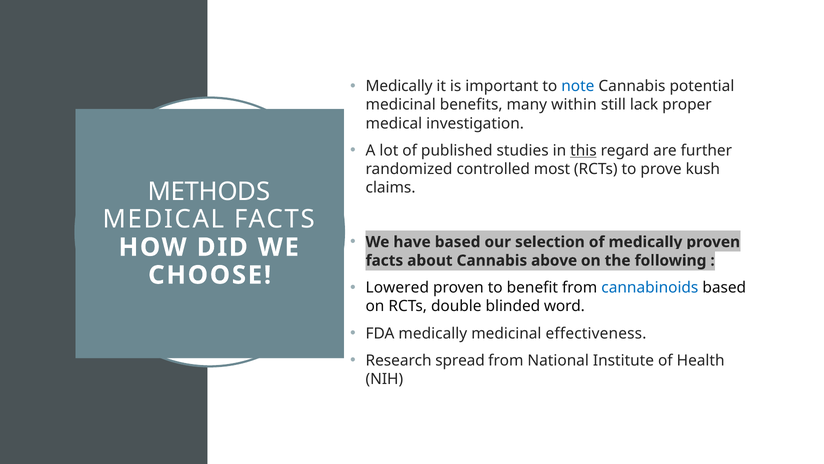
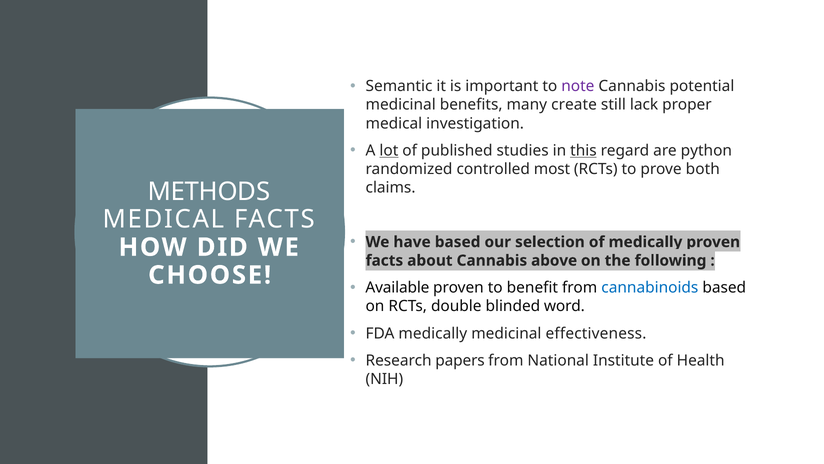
Medically: Medically -> Semantic (399, 86)
note colour: blue -> purple (578, 86)
within: within -> create (574, 105)
lot underline: none -> present (389, 150)
further: further -> python (706, 150)
kush: kush -> both (703, 169)
Lowered: Lowered -> Available (397, 287)
spread: spread -> papers (460, 360)
